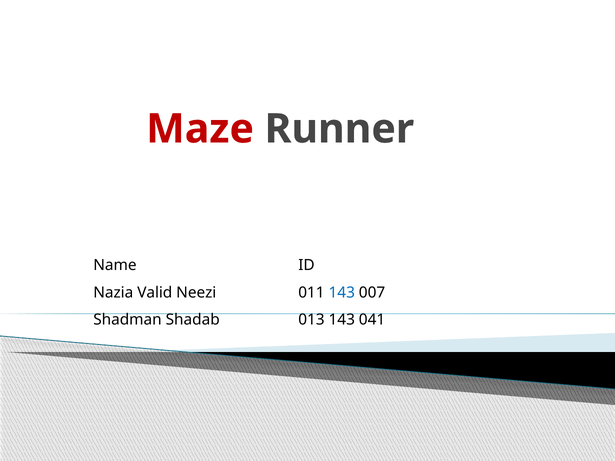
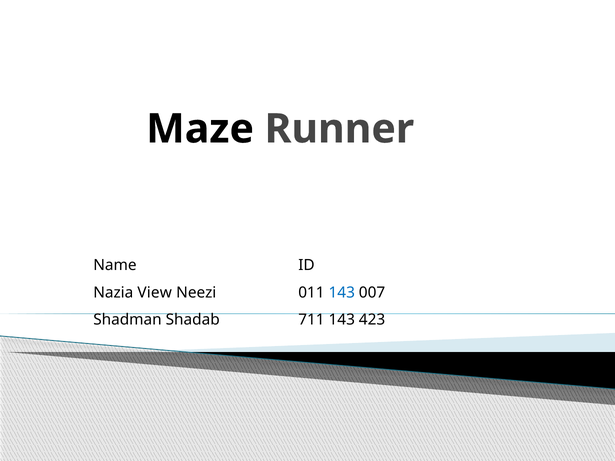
Maze colour: red -> black (200, 129)
Valid: Valid -> View (155, 293)
013: 013 -> 711 (311, 320)
041: 041 -> 423 (372, 320)
